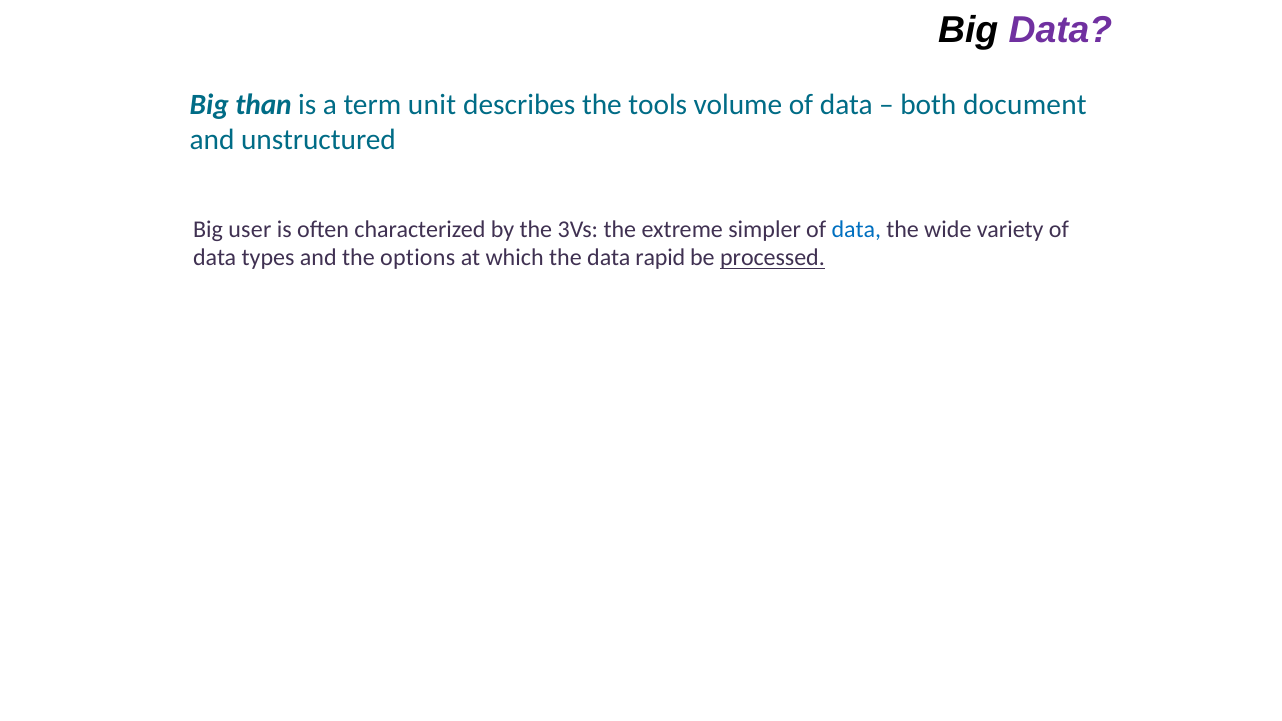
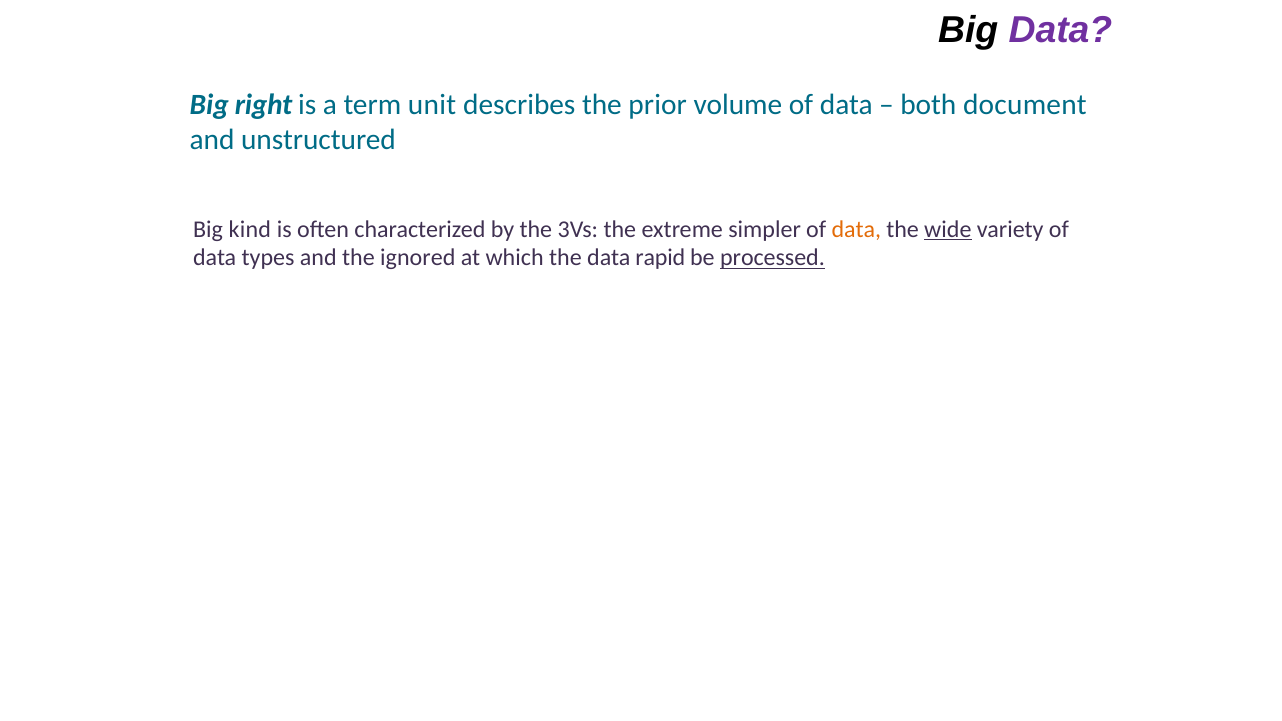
than: than -> right (264, 105)
tools: tools -> prior (658, 105)
user: user -> kind (250, 229)
data colour: blue -> orange (856, 229)
wide underline: none -> present (948, 229)
options: options -> ignored (418, 258)
